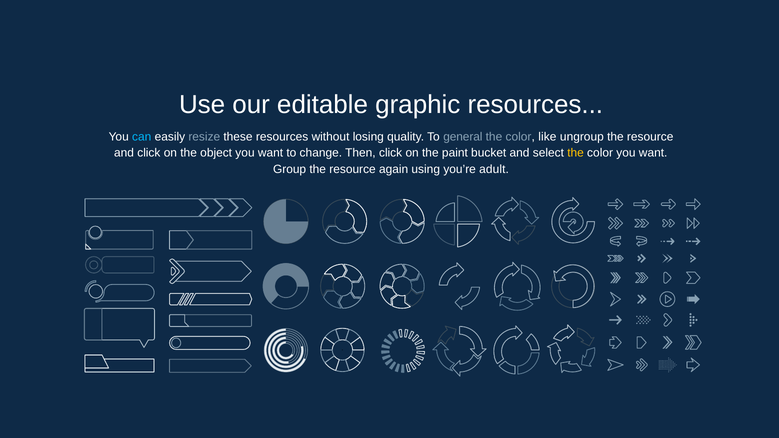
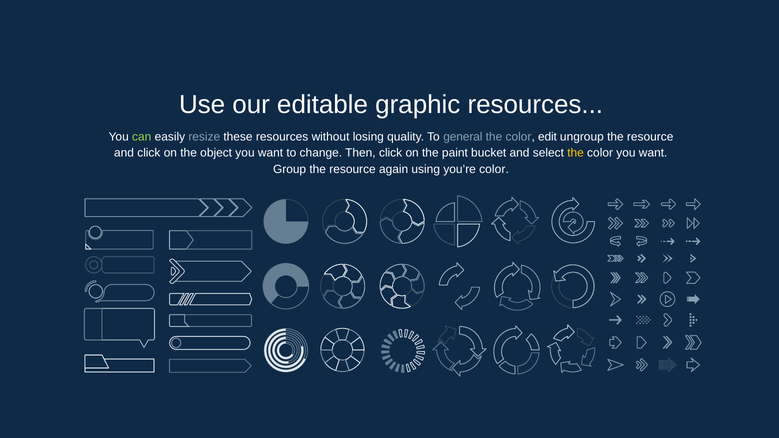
can colour: light blue -> light green (142, 137)
like: like -> edit (547, 137)
you’re adult: adult -> color (494, 170)
